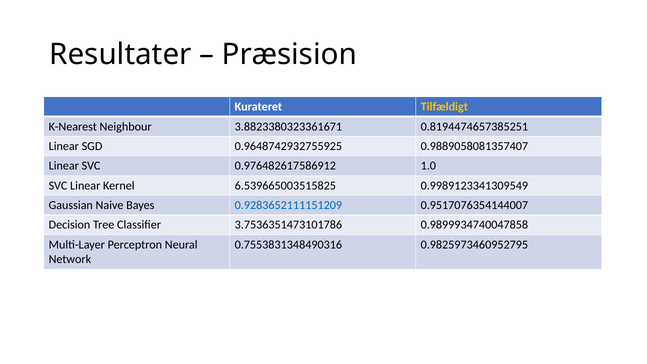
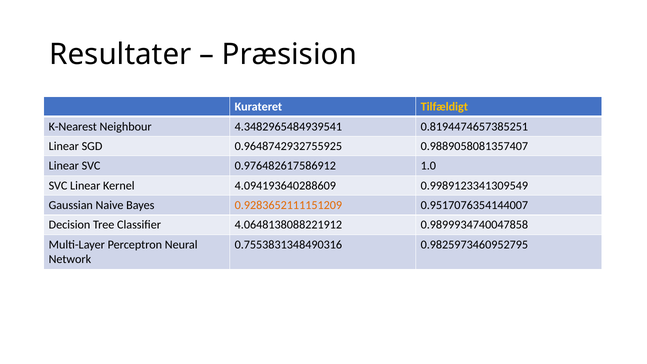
3.8823380323361671: 3.8823380323361671 -> 4.3482965484939541 (288, 127)
6.539665003515825: 6.539665003515825 -> 4.094193640288609 (285, 186)
0.9283652111151209 colour: blue -> orange (288, 205)
3.7536351473101786: 3.7536351473101786 -> 4.0648138088221912 (288, 225)
